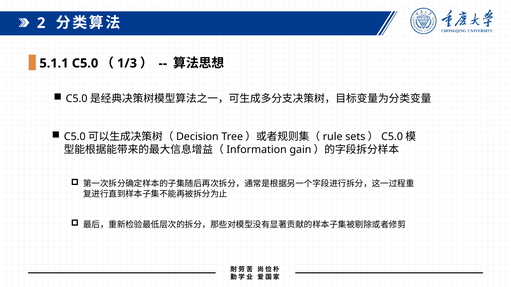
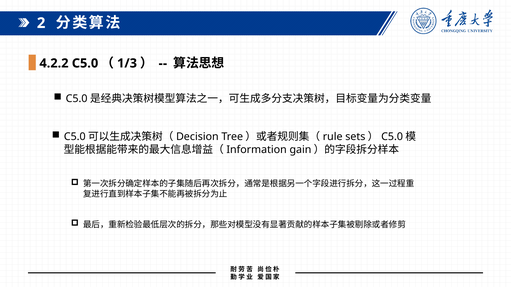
5.1.1: 5.1.1 -> 4.2.2 (54, 63)
